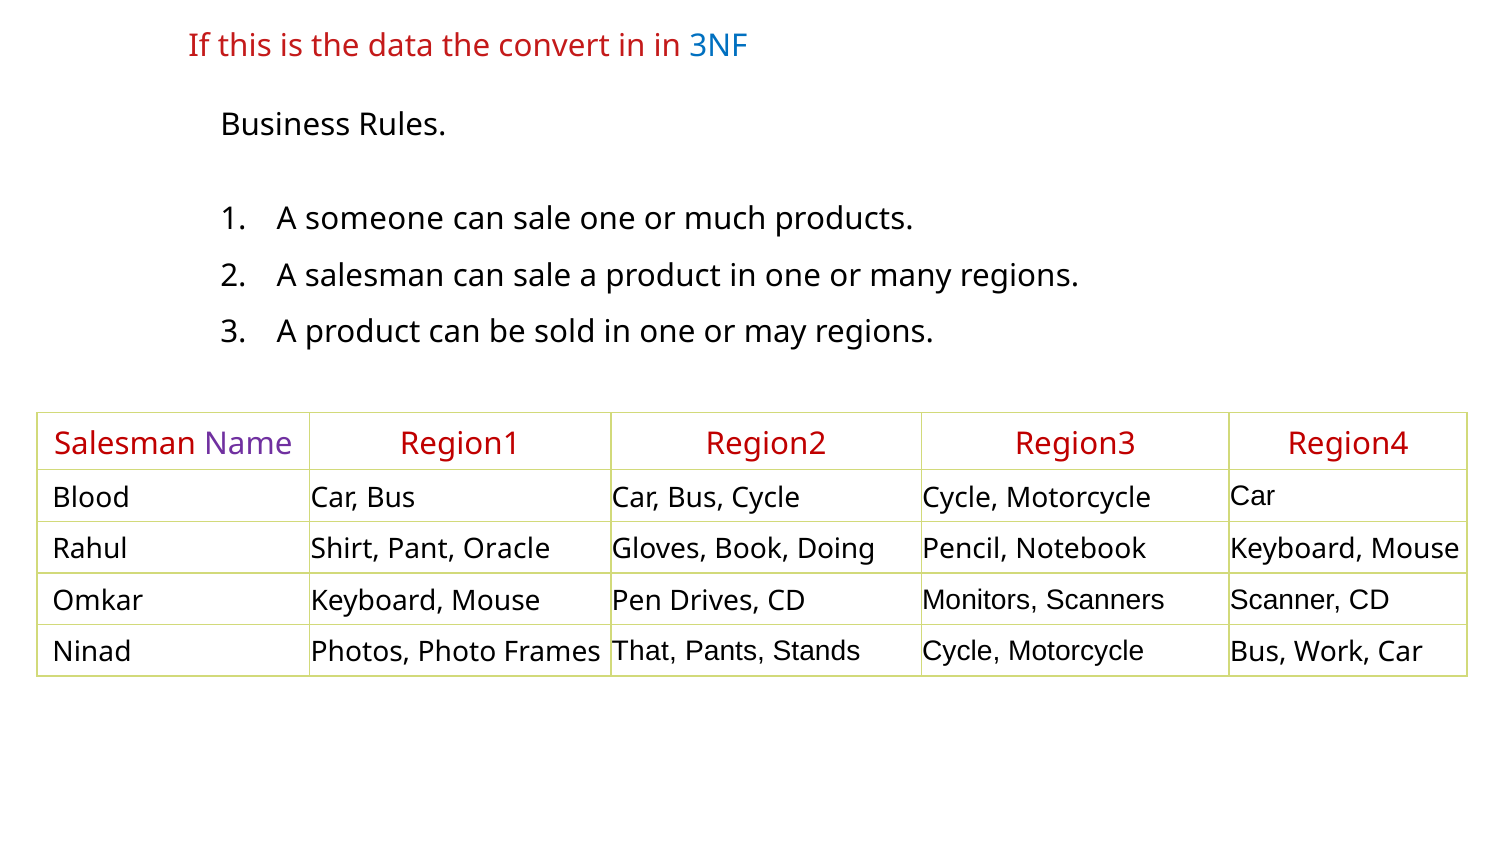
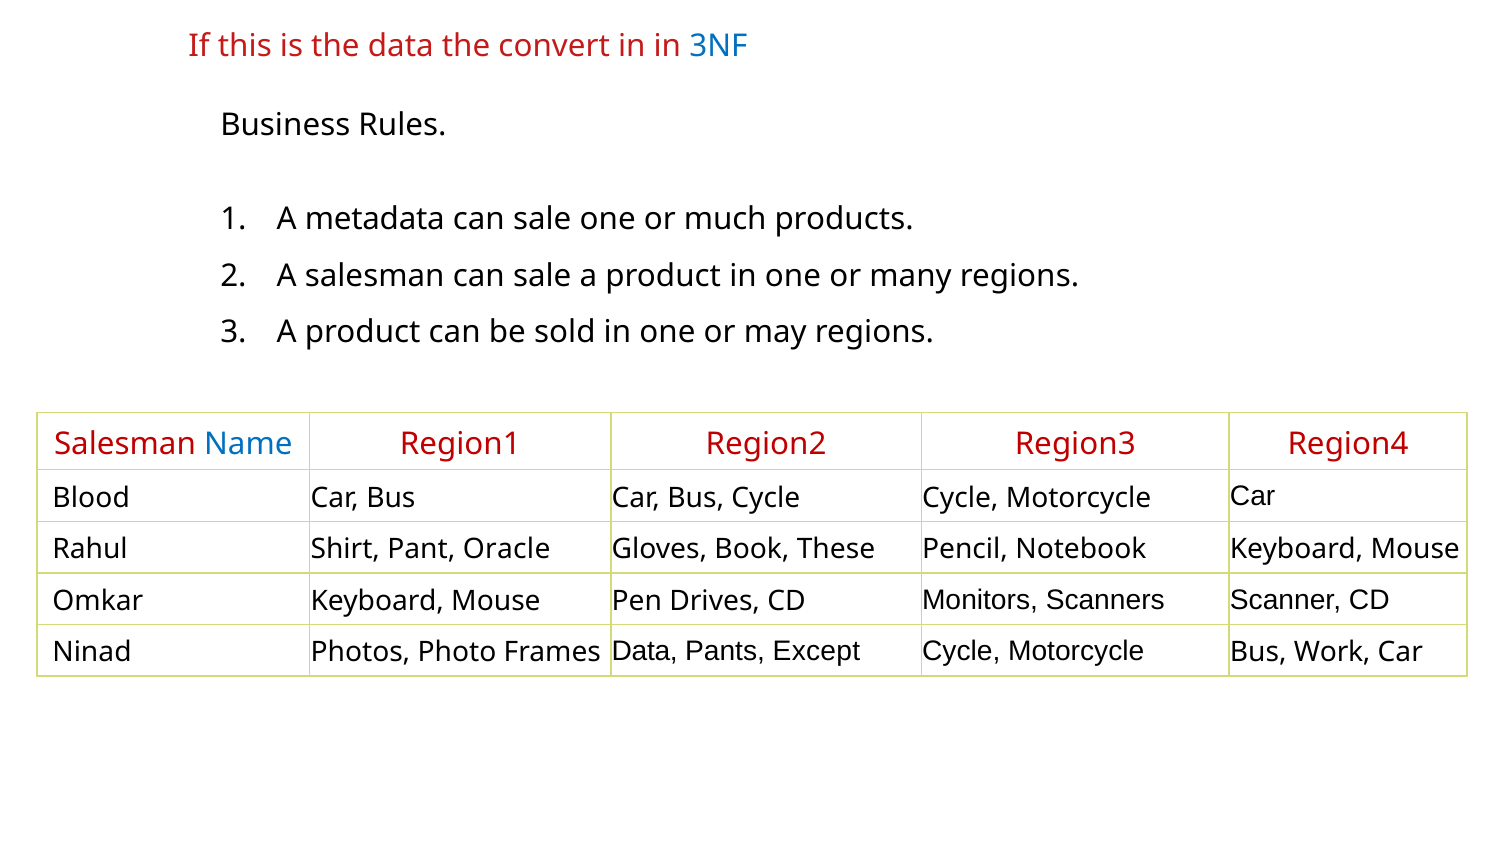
someone: someone -> metadata (375, 220)
Name colour: purple -> blue (248, 444)
Doing: Doing -> These (836, 549)
Frames That: That -> Data (645, 651)
Stands: Stands -> Except (816, 651)
